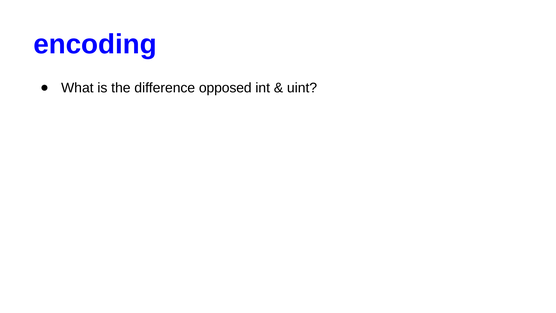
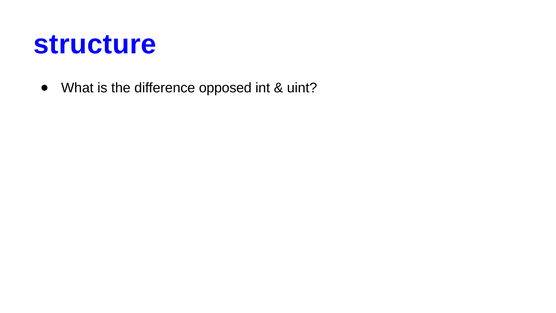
encoding: encoding -> structure (95, 44)
